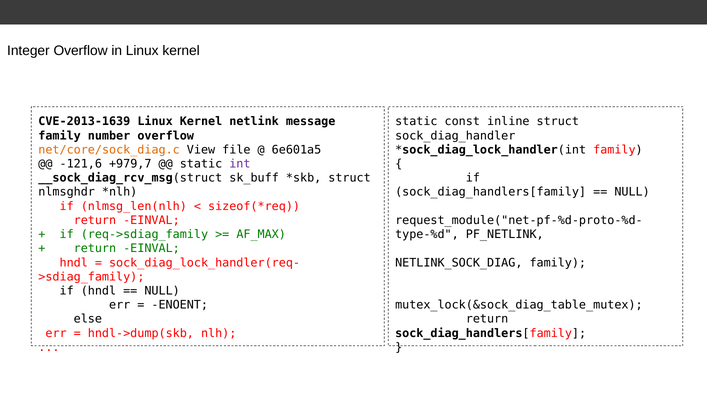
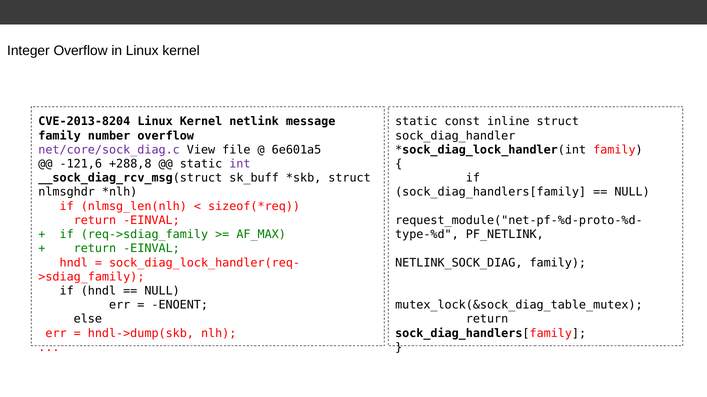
CVE-2013-1639: CVE-2013-1639 -> CVE-2013-8204 (84, 122)
net/core/sock_diag.c colour: orange -> purple (109, 150)
+979,7: +979,7 -> +288,8 (130, 164)
